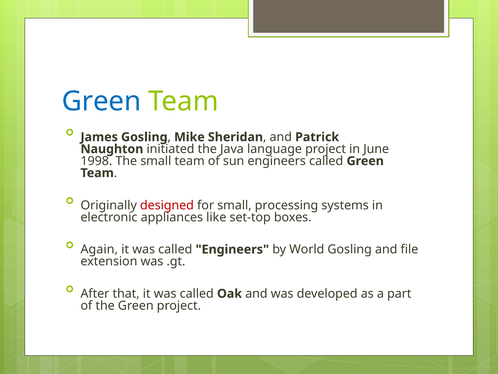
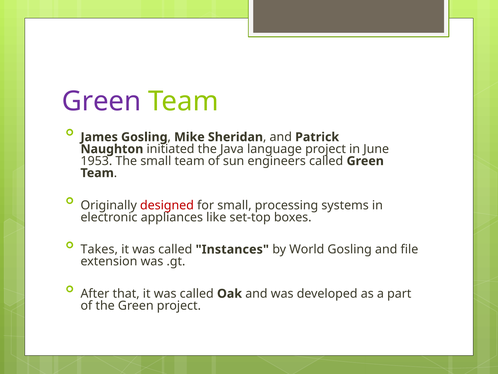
Green colour: blue -> purple (101, 101)
1998: 1998 -> 1953 (96, 161)
Again: Again -> Takes (99, 249)
called Engineers: Engineers -> Instances (232, 249)
